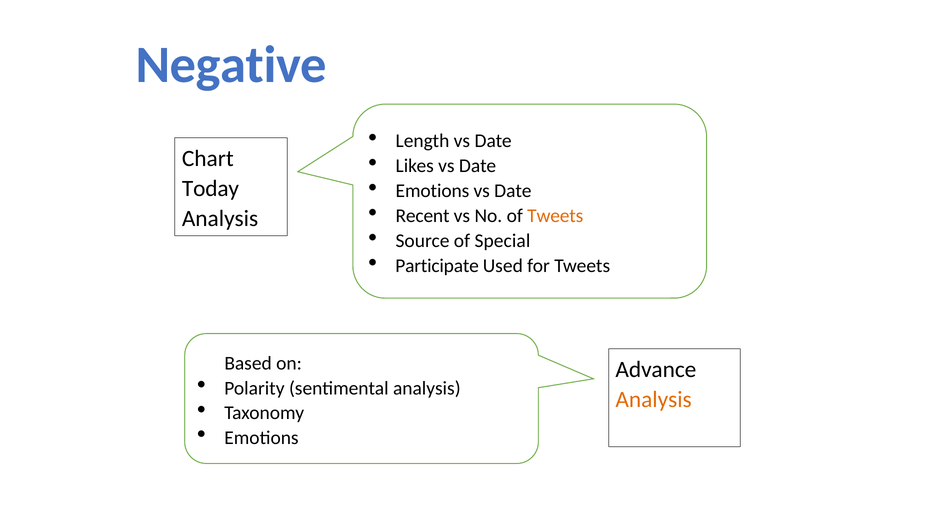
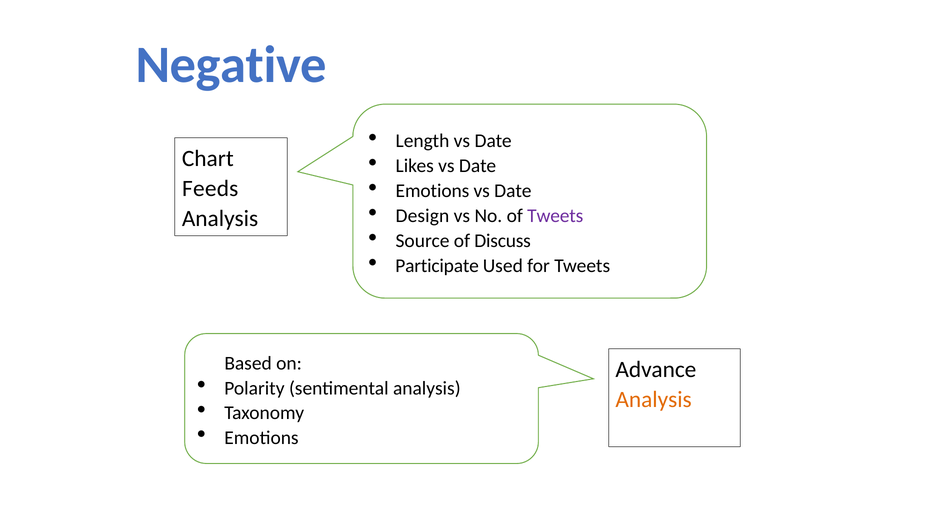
Today: Today -> Feeds (210, 189)
Recent: Recent -> Design (422, 216)
Tweets colour: orange -> purple (555, 216)
Special: Special -> Discuss (503, 241)
